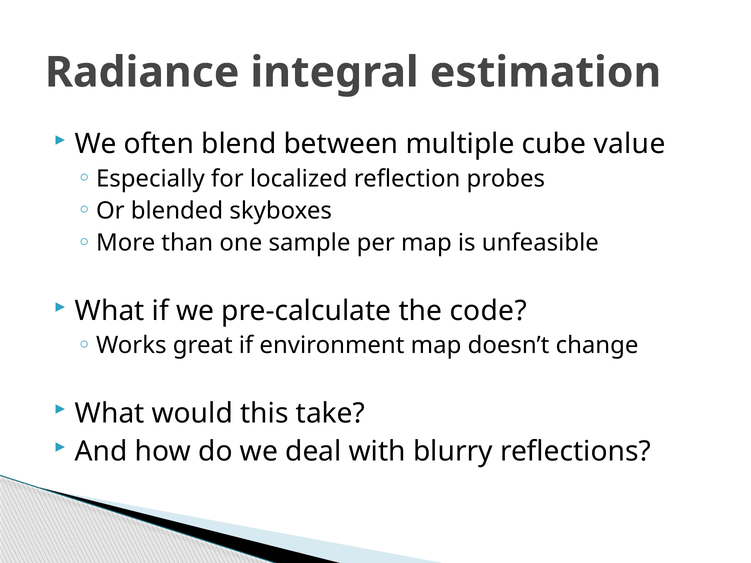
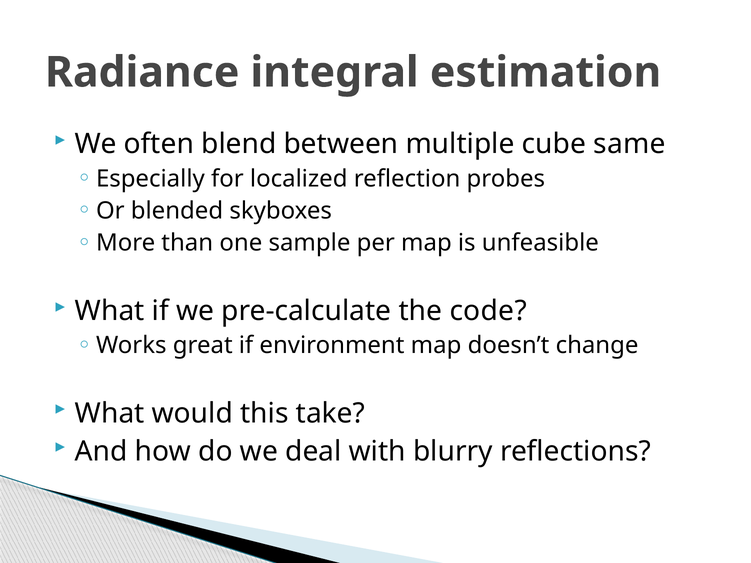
value: value -> same (630, 144)
